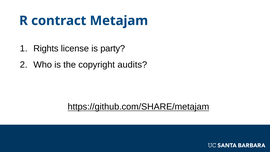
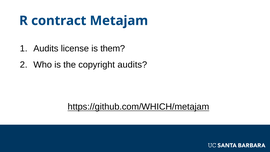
Rights: Rights -> Audits (46, 49)
party: party -> them (113, 49)
https://github.com/SHARE/metajam: https://github.com/SHARE/metajam -> https://github.com/WHICH/metajam (138, 107)
